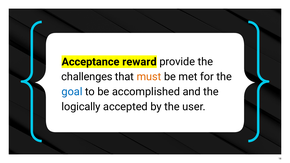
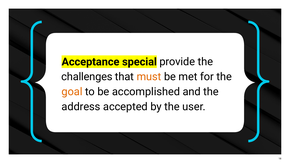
reward: reward -> special (140, 62)
goal colour: blue -> orange (72, 92)
logically: logically -> address (81, 107)
